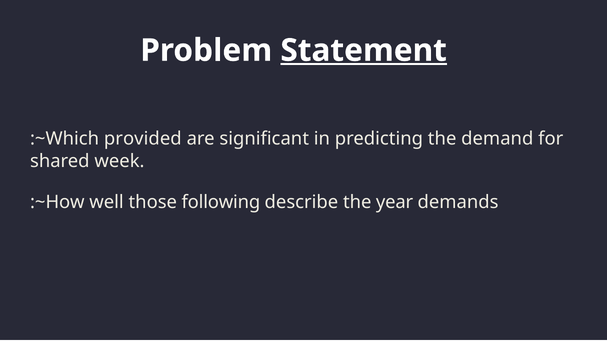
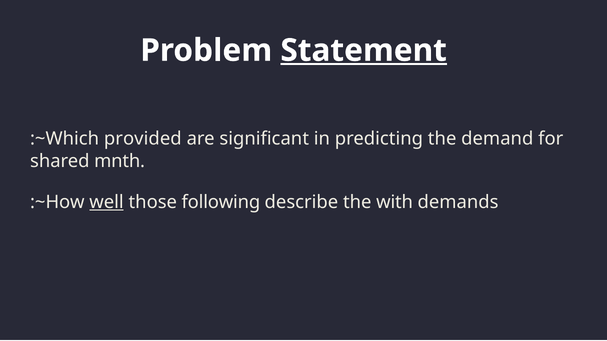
week: week -> mnth (120, 161)
well underline: none -> present (106, 202)
year: year -> with (395, 202)
